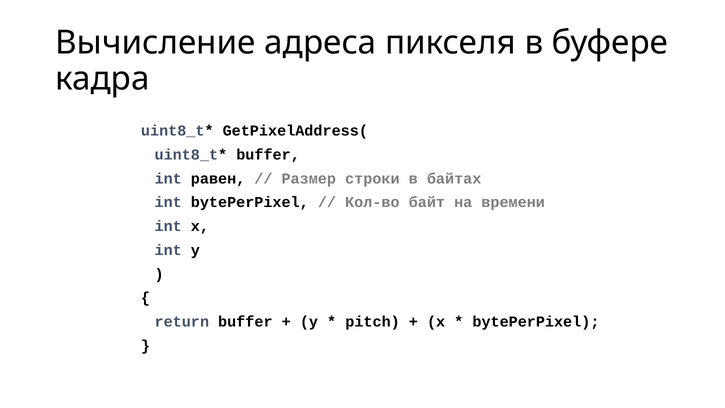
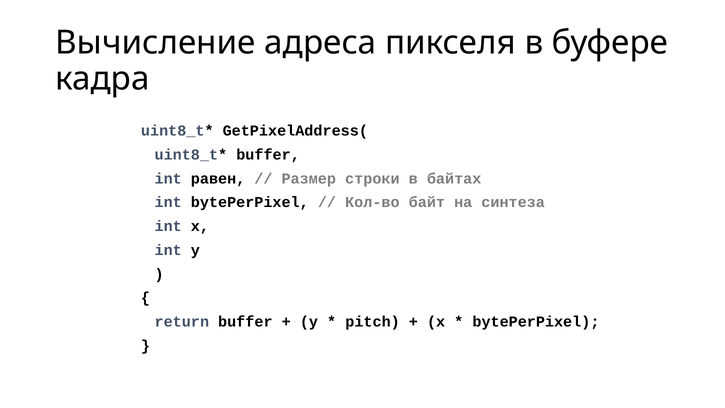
времени: времени -> синтеза (513, 202)
